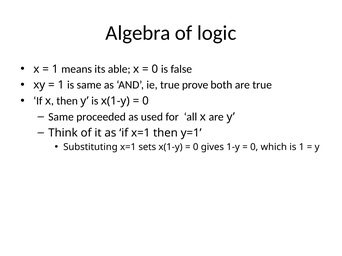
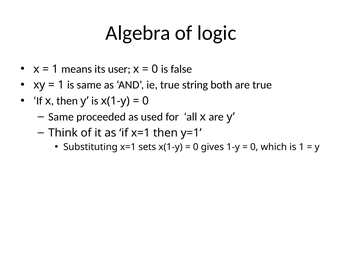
able: able -> user (119, 69)
prove: prove -> string (195, 85)
